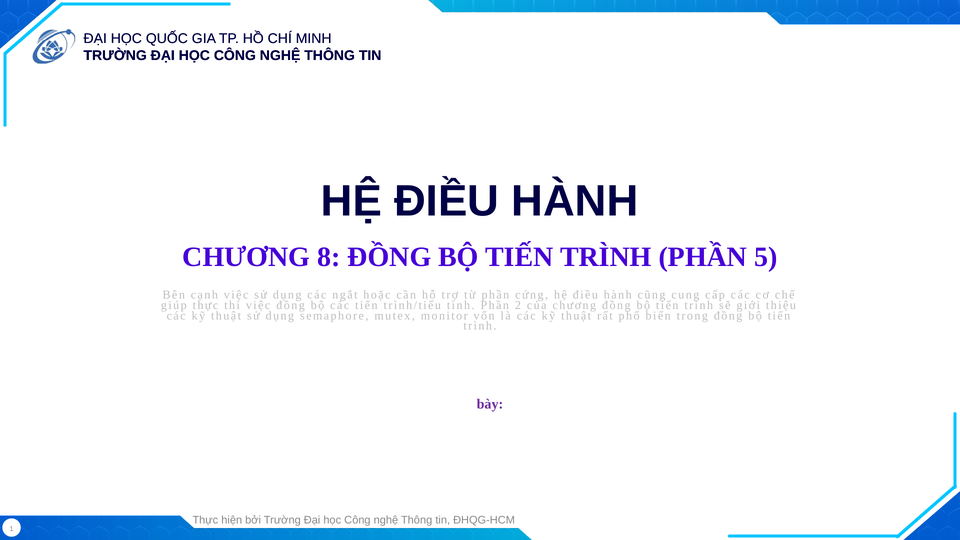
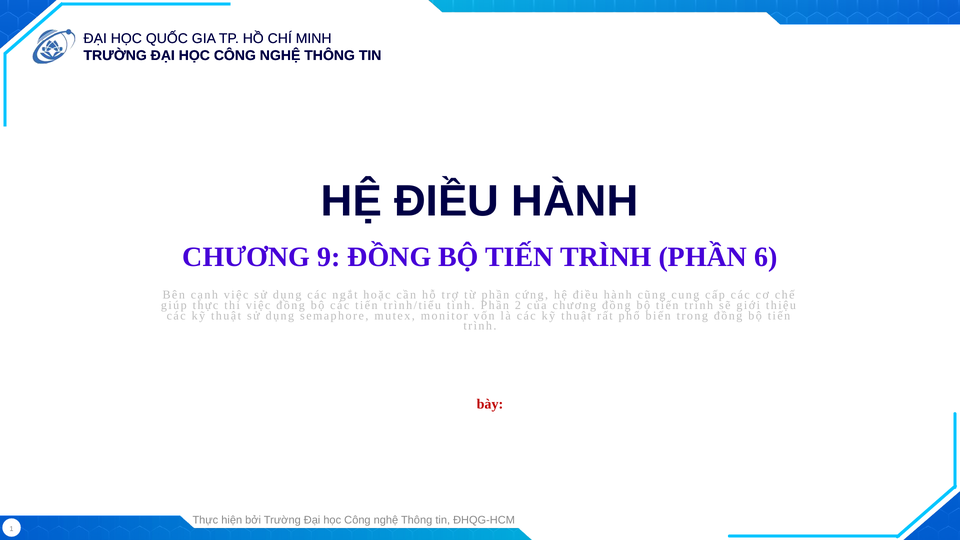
8: 8 -> 9 (329, 257)
5: 5 -> 6 (766, 257)
bày colour: purple -> red (490, 404)
